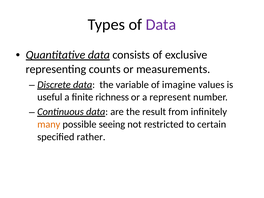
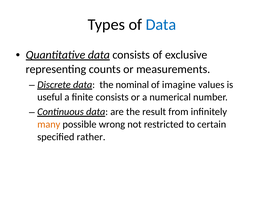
Data colour: purple -> blue (161, 25)
variable: variable -> nominal (132, 85)
finite richness: richness -> consists (112, 97)
represent: represent -> numerical (170, 97)
seeing: seeing -> wrong (112, 124)
